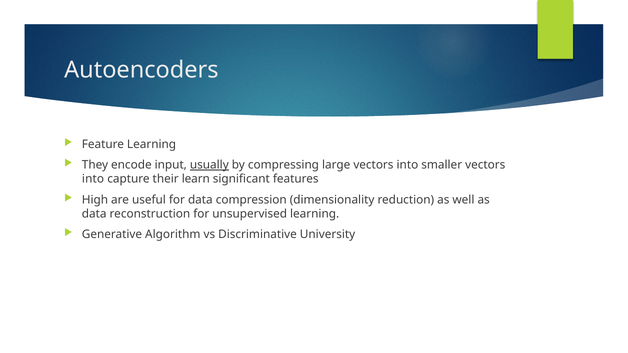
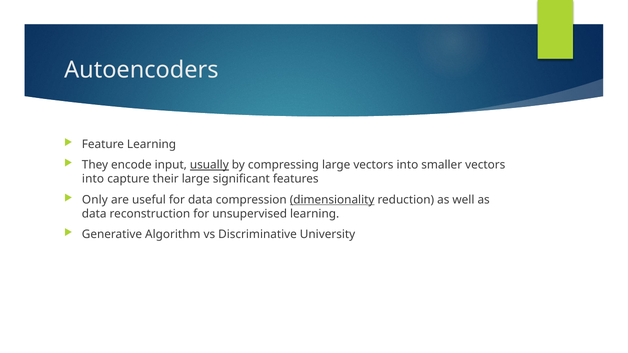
their learn: learn -> large (196, 179)
High: High -> Only (95, 200)
dimensionality underline: none -> present (332, 200)
